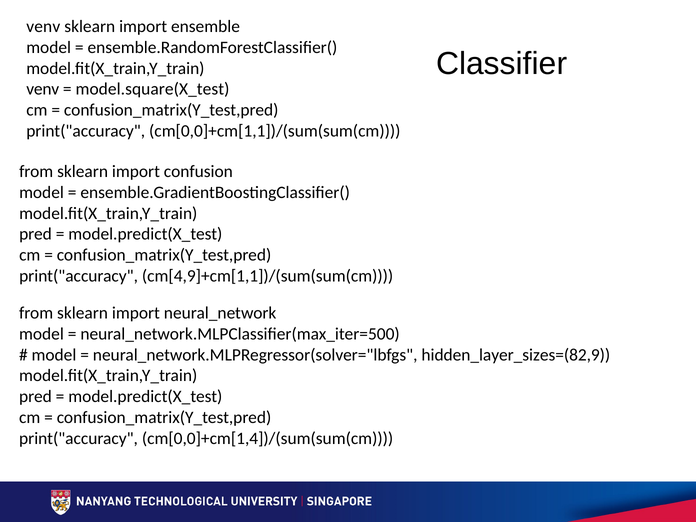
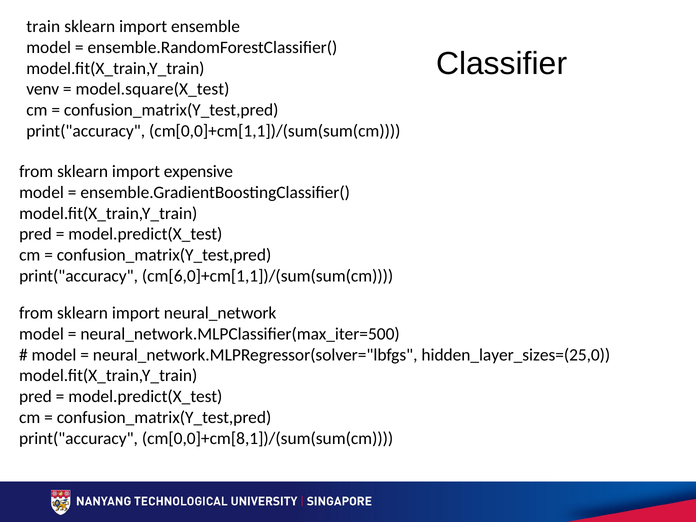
venv: venv -> train (43, 27)
confusion: confusion -> expensive (198, 172)
cm[4,9]+cm[1,1])/(sum(sum(cm: cm[4,9]+cm[1,1])/(sum(sum(cm -> cm[6,0]+cm[1,1])/(sum(sum(cm (268, 276)
hidden_layer_sizes=(82,9: hidden_layer_sizes=(82,9 -> hidden_layer_sizes=(25,0 (516, 355)
cm[0,0]+cm[1,4])/(sum(sum(cm: cm[0,0]+cm[1,4])/(sum(sum(cm -> cm[0,0]+cm[8,1])/(sum(sum(cm (268, 438)
